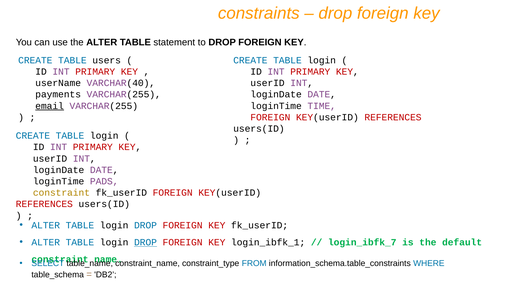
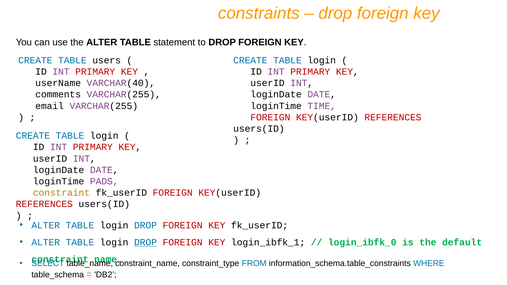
payments: payments -> comments (58, 95)
email underline: present -> none (50, 106)
login_ibfk_7: login_ibfk_7 -> login_ibfk_0 (362, 243)
